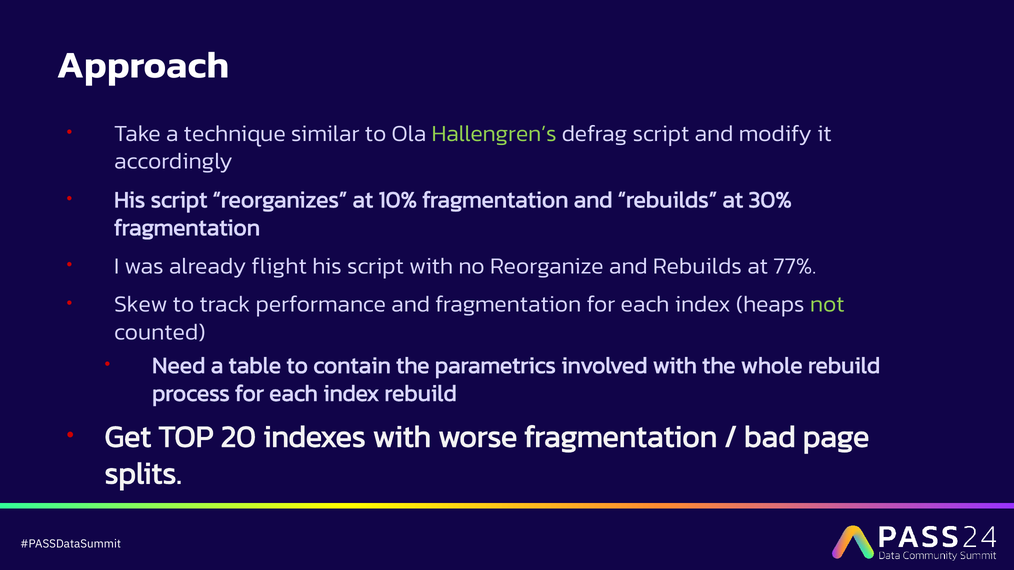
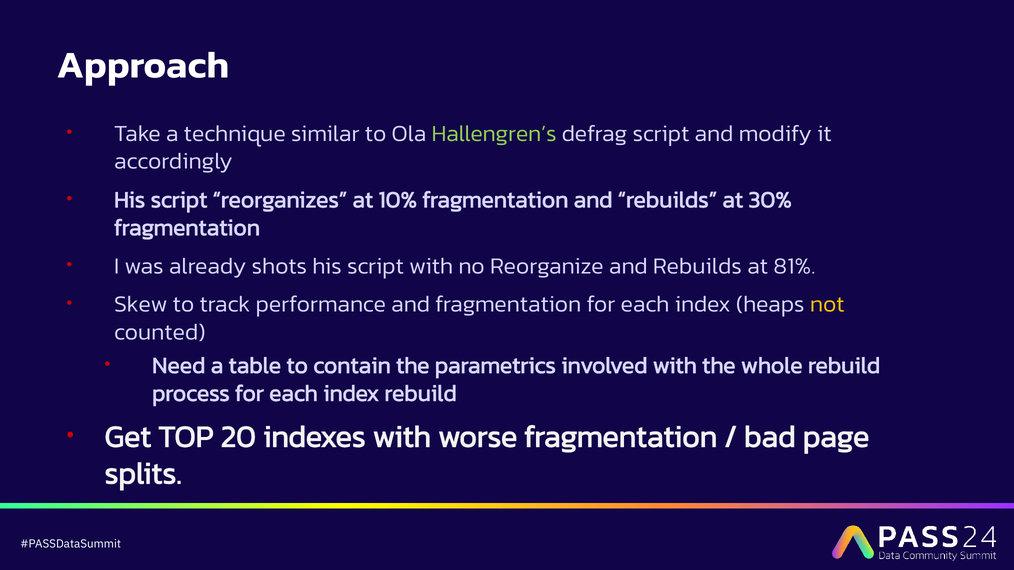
flight: flight -> shots (279, 266)
77%: 77% -> 81% (794, 266)
not colour: light green -> yellow (827, 305)
